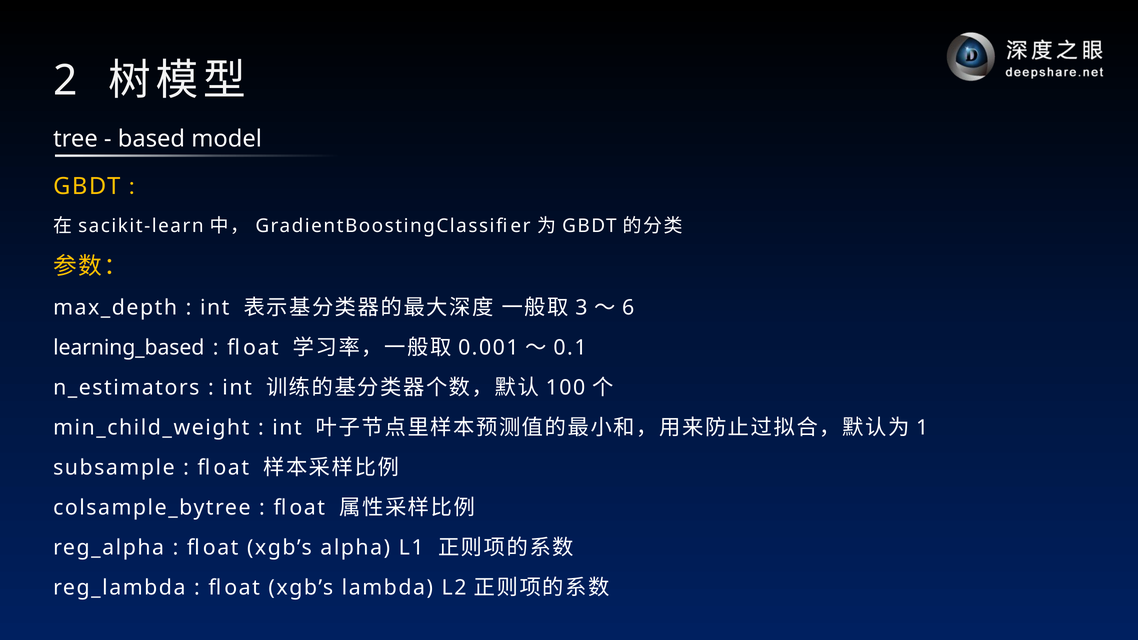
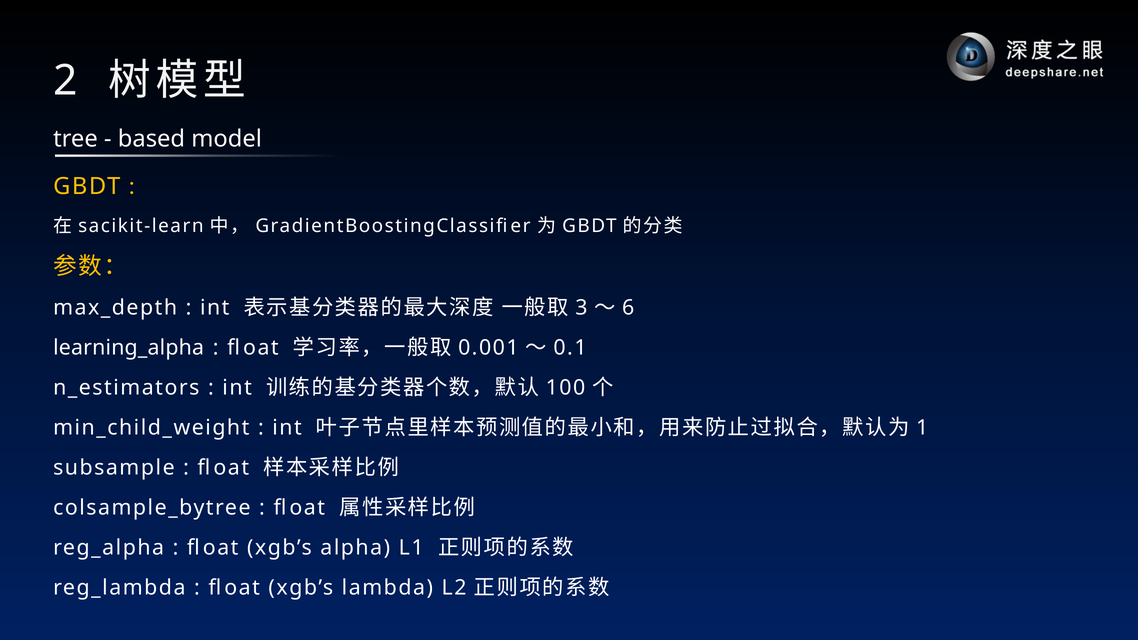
learning_based: learning_based -> learning_alpha (129, 348)
